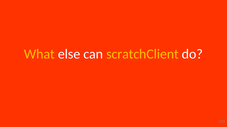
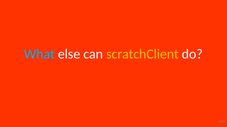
What colour: yellow -> light blue (39, 54)
